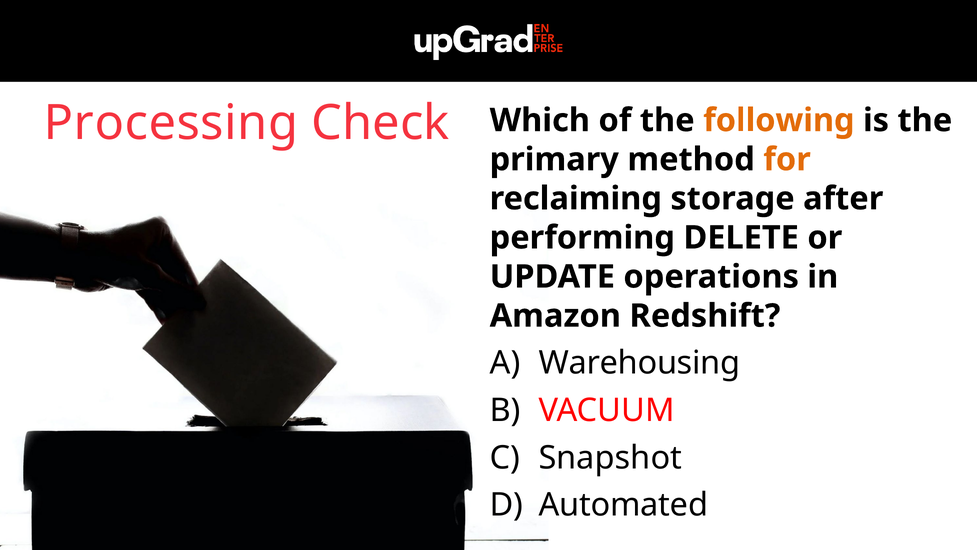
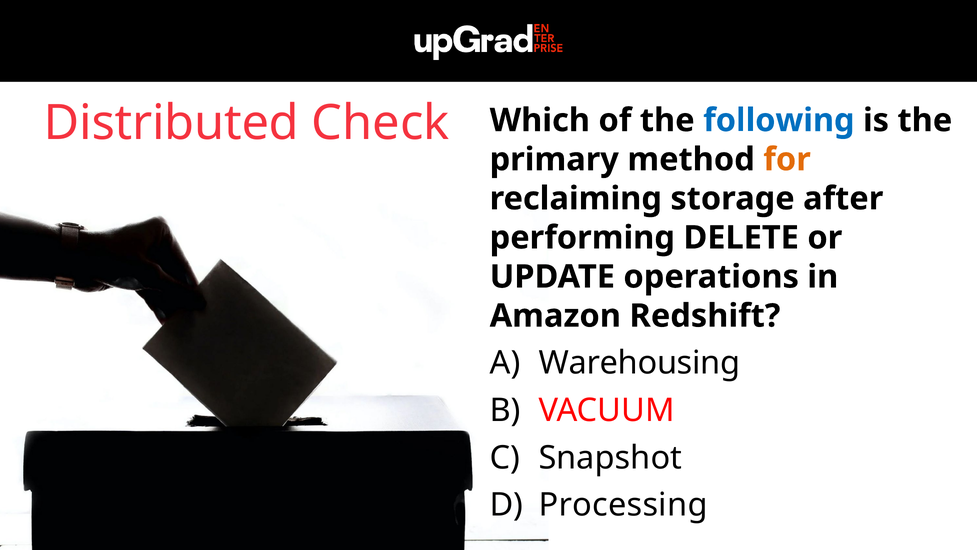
Processing: Processing -> Distributed (171, 123)
following colour: orange -> blue (779, 120)
Automated: Automated -> Processing (623, 505)
